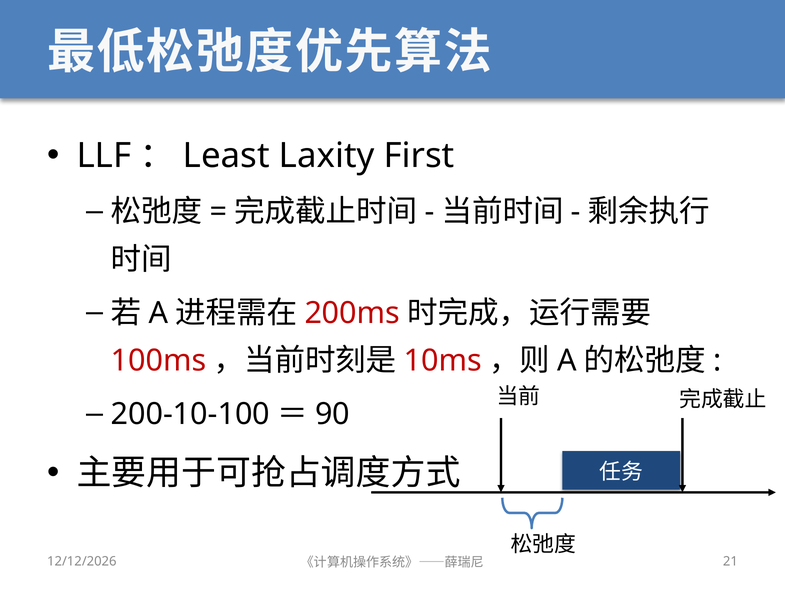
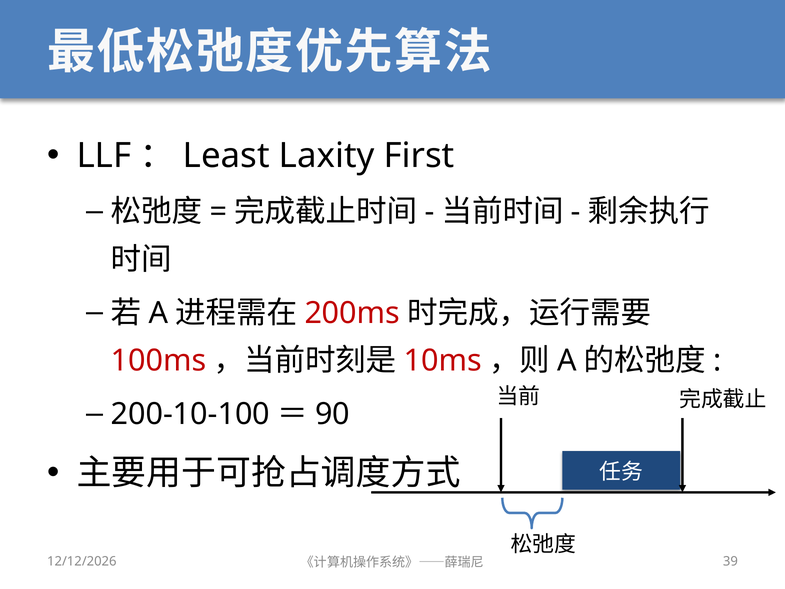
21: 21 -> 39 (730, 561)
